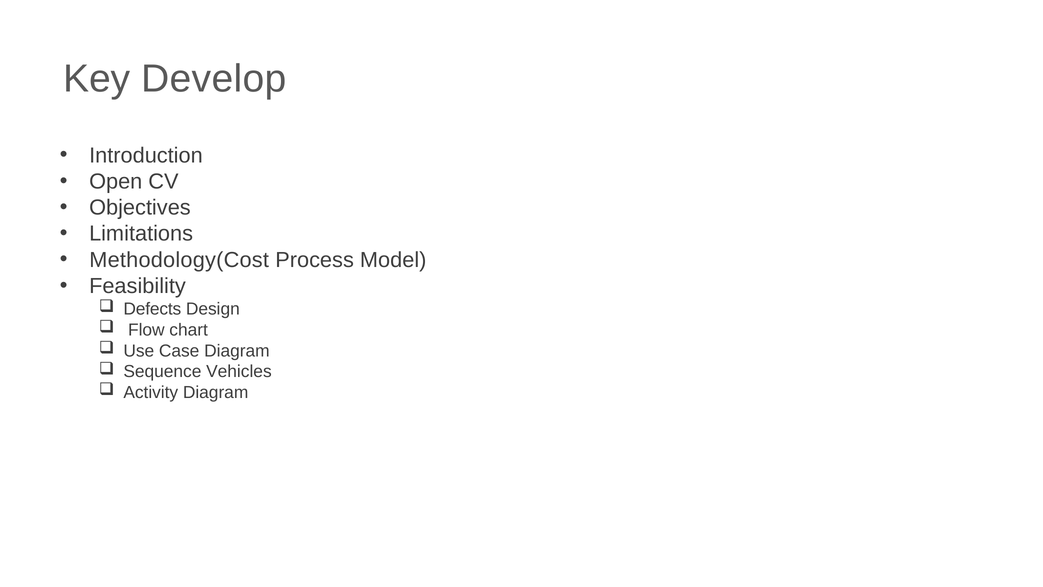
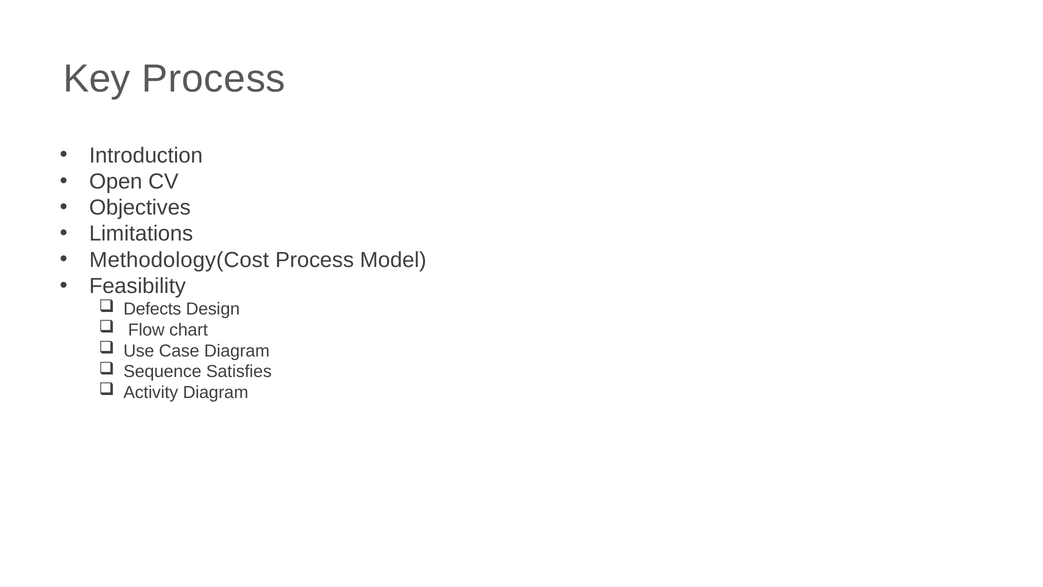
Key Develop: Develop -> Process (214, 79)
Vehicles: Vehicles -> Satisfies (239, 372)
